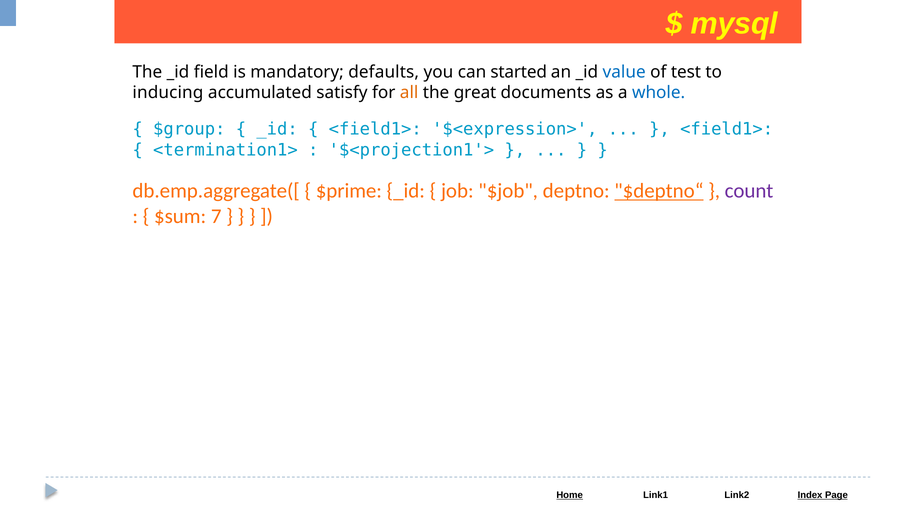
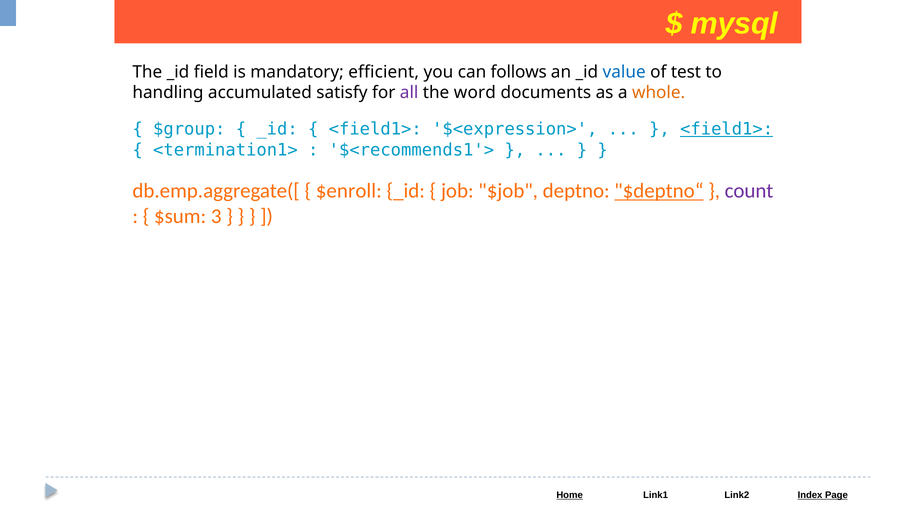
defaults: defaults -> efficient (384, 72)
started: started -> follows (519, 72)
inducing: inducing -> handling (168, 93)
all colour: orange -> purple (409, 93)
great: great -> word (475, 93)
whole colour: blue -> orange (659, 93)
<field1> underline: none -> present (727, 129)
$<projection1'>: $<projection1'> -> $<recommends1'> (411, 150)
$prime: $prime -> $enroll (349, 191)
7: 7 -> 3 (216, 216)
